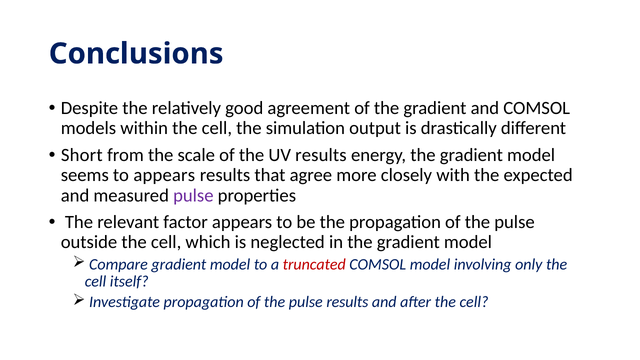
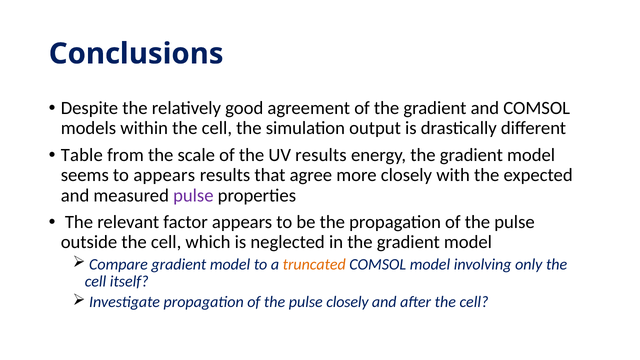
Short: Short -> Table (82, 155)
truncated colour: red -> orange (314, 264)
pulse results: results -> closely (347, 302)
